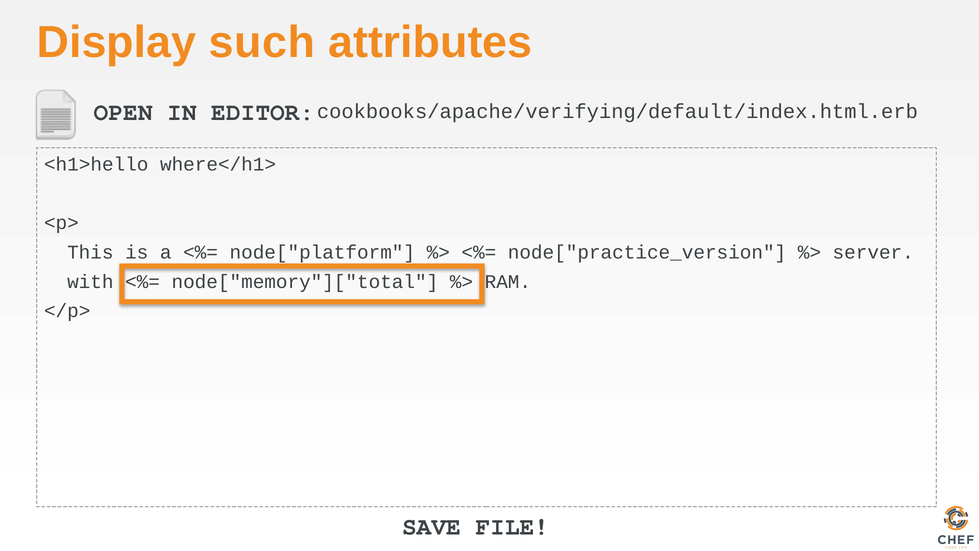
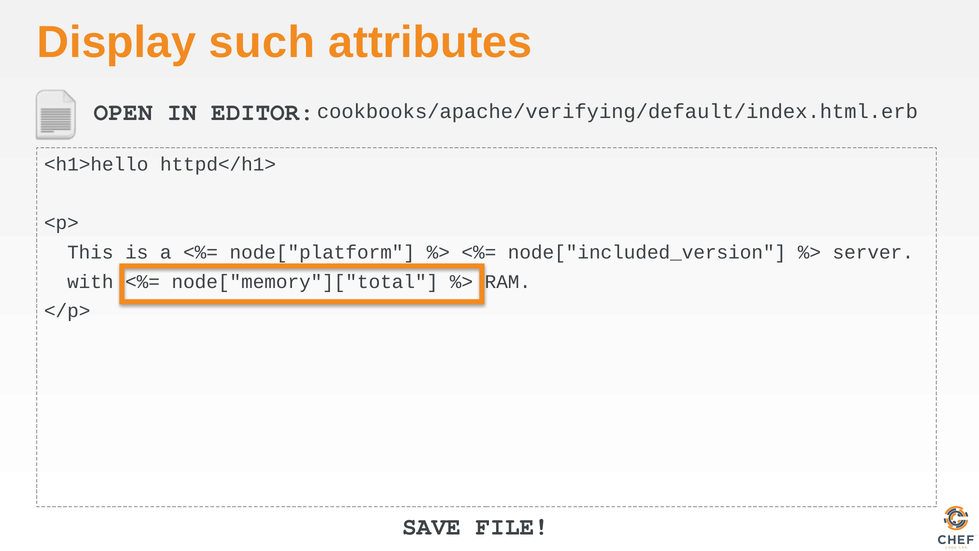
where</h1>: where</h1> -> httpd</h1> (218, 164)
node["practice_version: node["practice_version -> node["included_version (647, 252)
